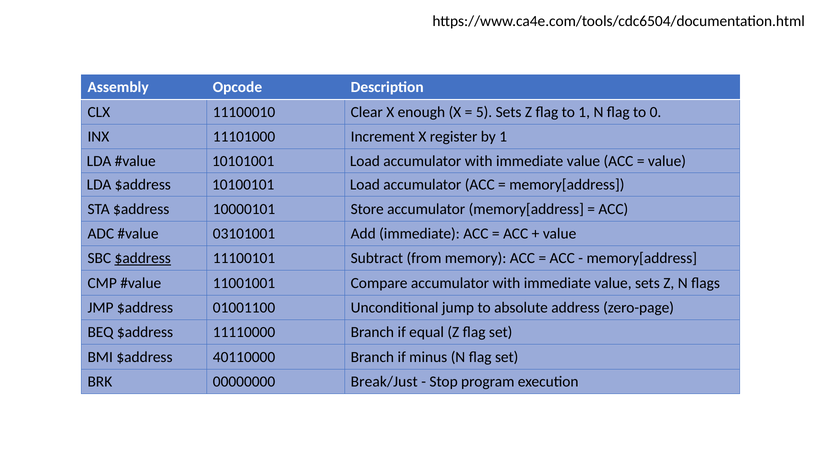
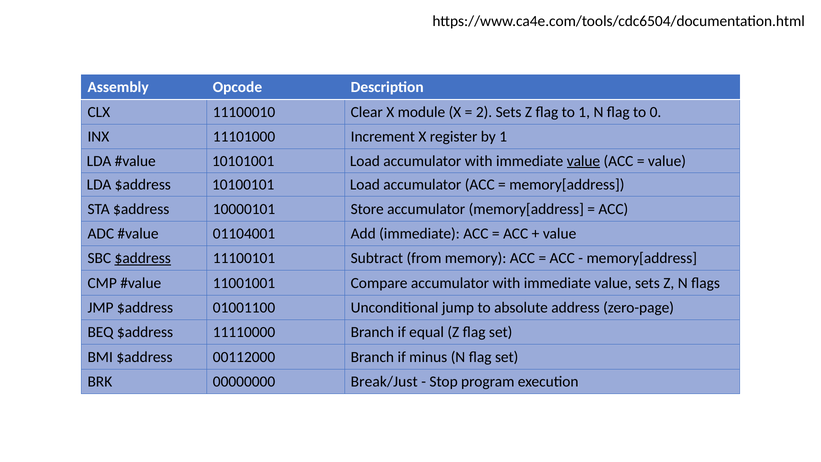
enough: enough -> module (421, 112)
5: 5 -> 2 (484, 112)
value underline: none -> present (583, 161)
03101001: 03101001 -> 01104001 (244, 234)
40110000: 40110000 -> 00112000 (244, 357)
